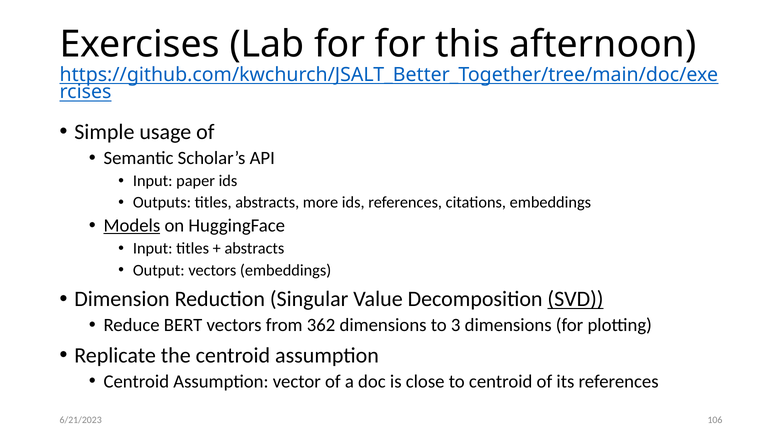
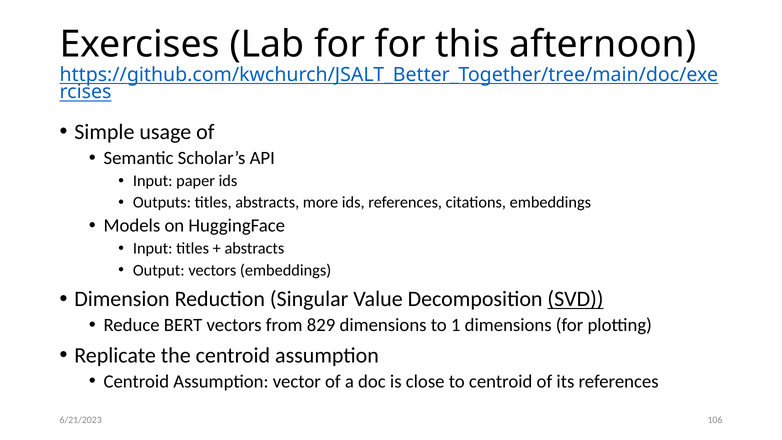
Models underline: present -> none (132, 225)
362: 362 -> 829 (321, 325)
3: 3 -> 1 (456, 325)
